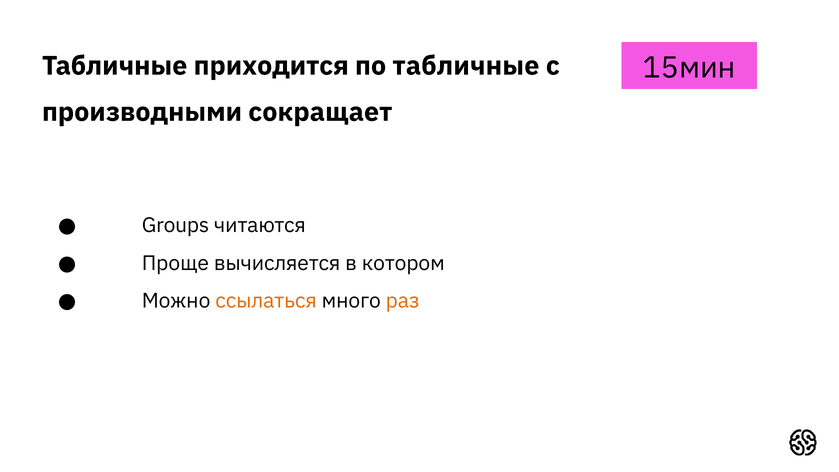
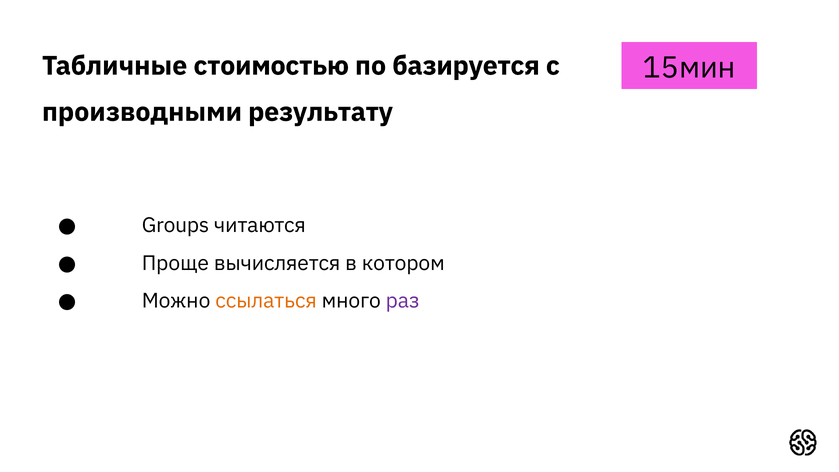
приходится: приходится -> стоимостью (271, 66)
по табличные: табличные -> базируется (466, 66)
сокращает: сокращает -> результату (321, 112)
раз colour: orange -> purple (403, 301)
